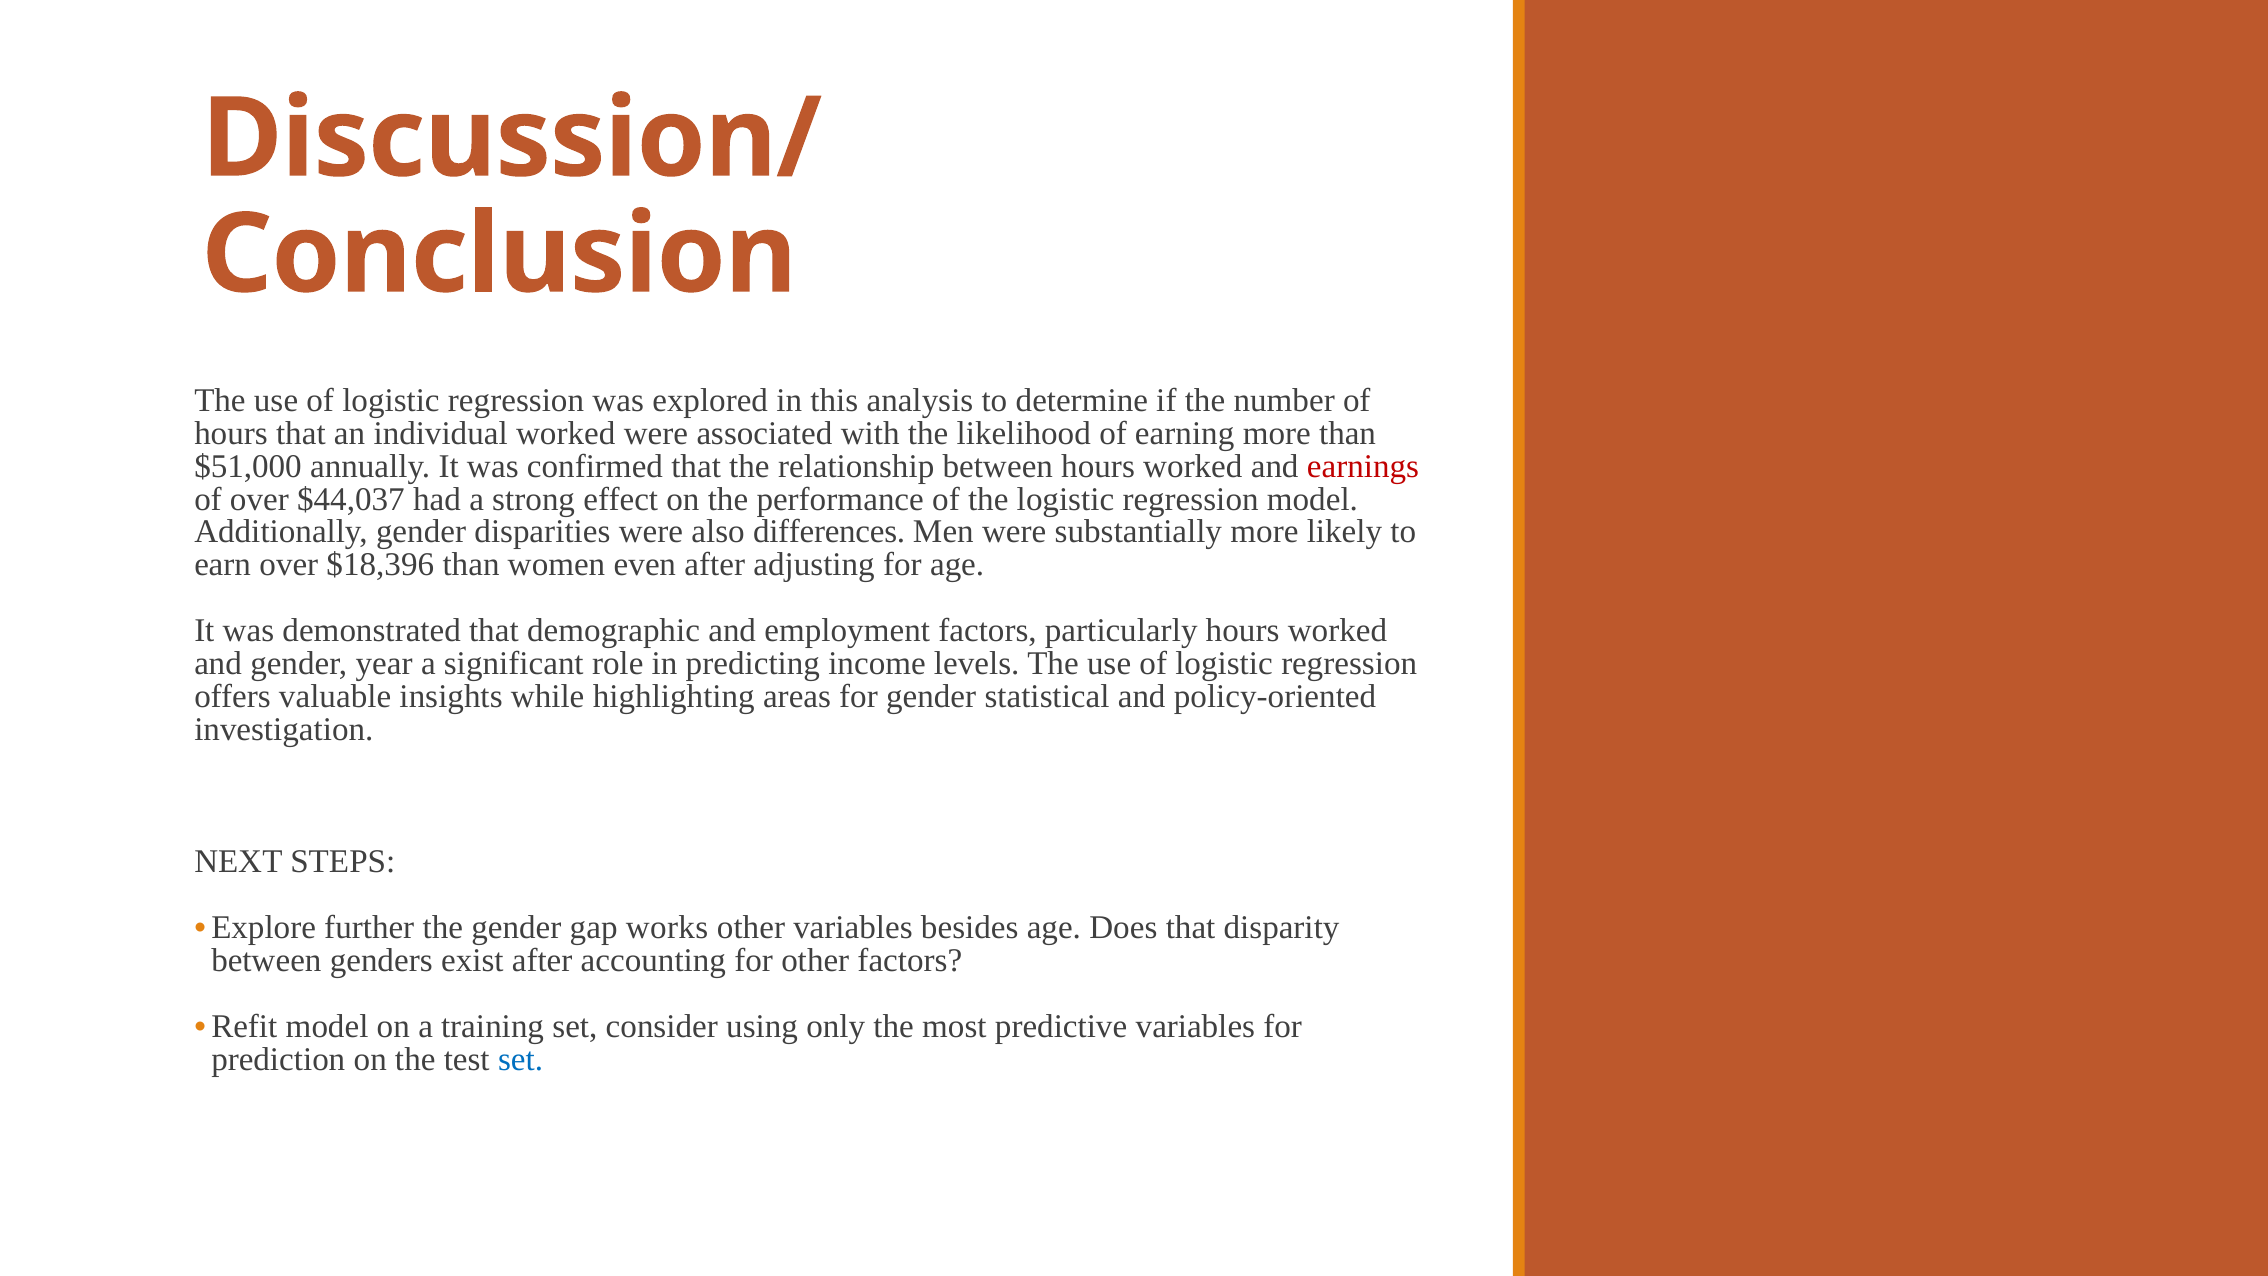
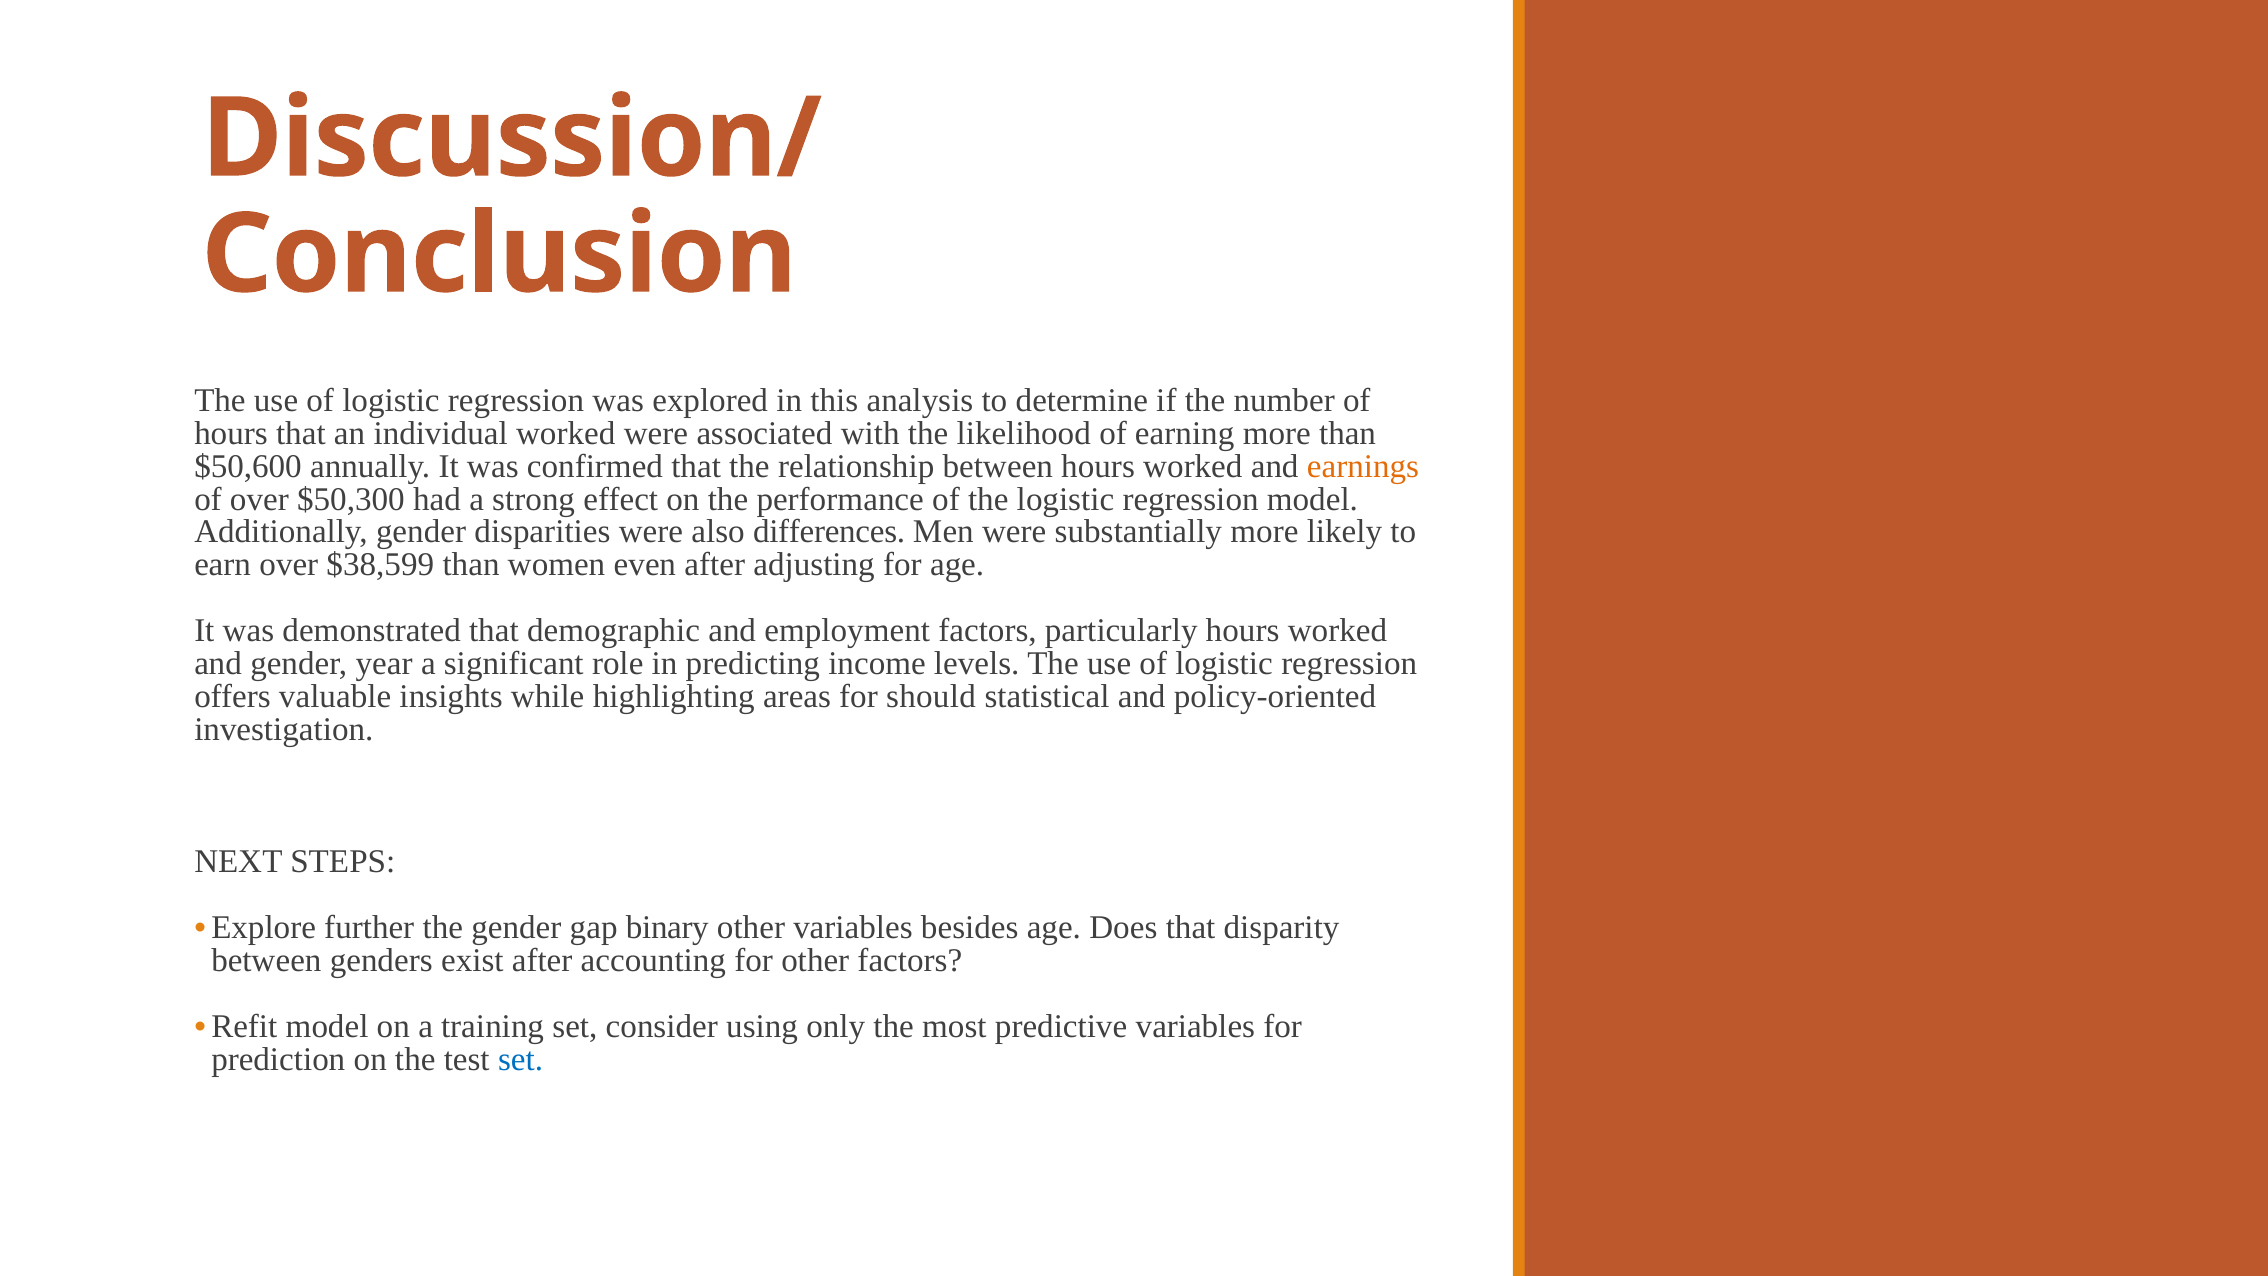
$51,000: $51,000 -> $50,600 (248, 466)
earnings colour: red -> orange (1363, 466)
$44,037: $44,037 -> $50,300 (351, 499)
$18,396: $18,396 -> $38,599 (380, 565)
for gender: gender -> should (931, 697)
works: works -> binary (667, 928)
